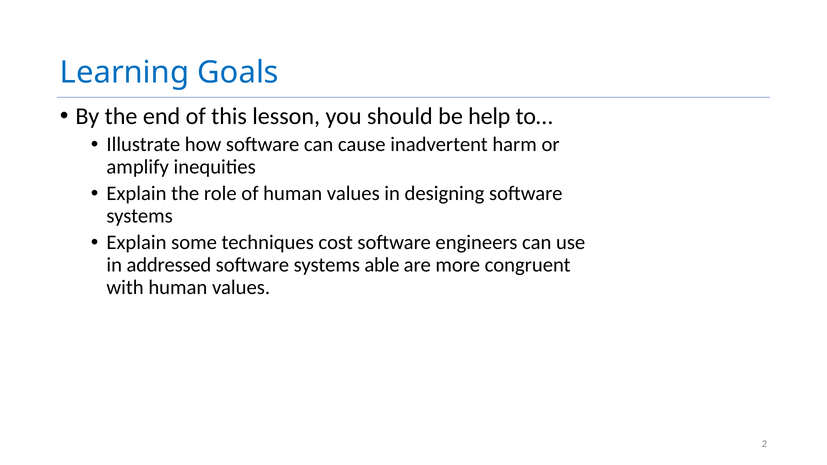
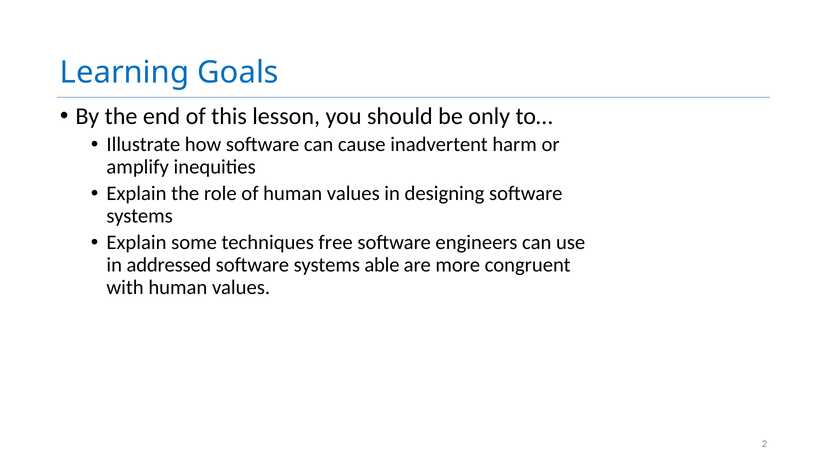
help: help -> only (489, 116)
cost: cost -> free (336, 243)
